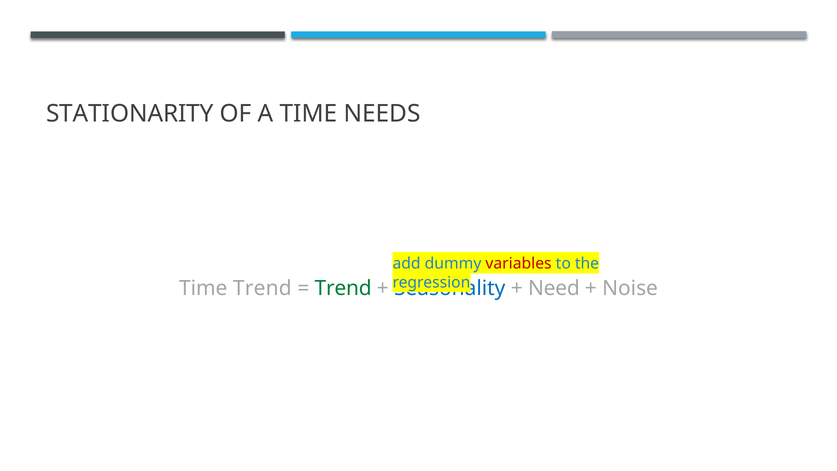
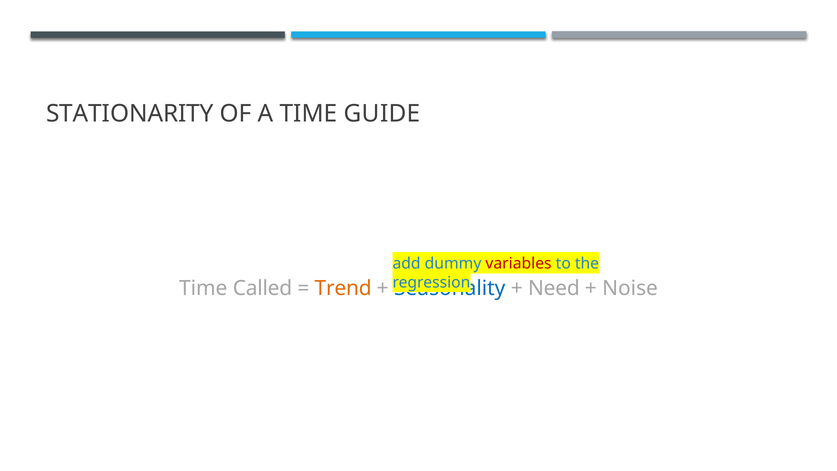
NEEDS: NEEDS -> GUIDE (382, 114)
Time Trend: Trend -> Called (263, 288)
Trend colour: green -> orange (343, 288)
